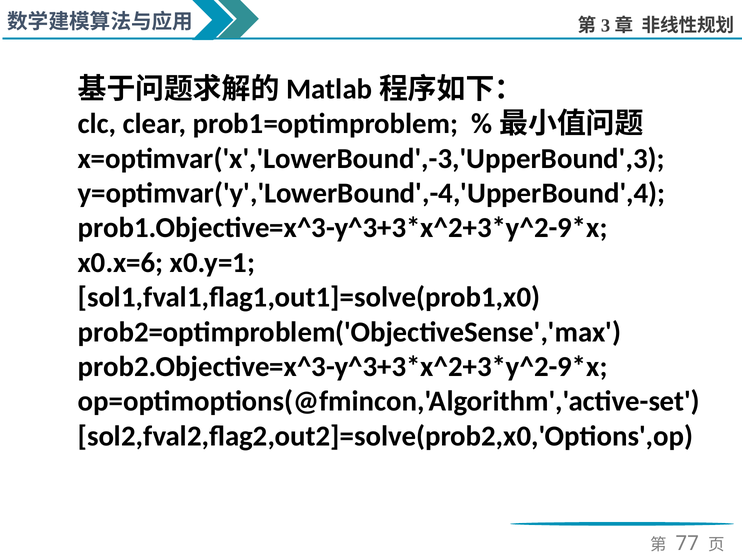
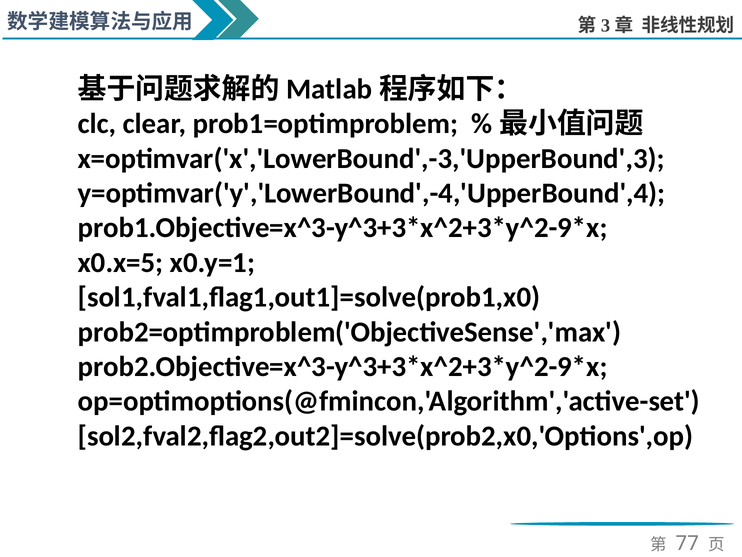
x0.x=6: x0.x=6 -> x0.x=5 (121, 262)
